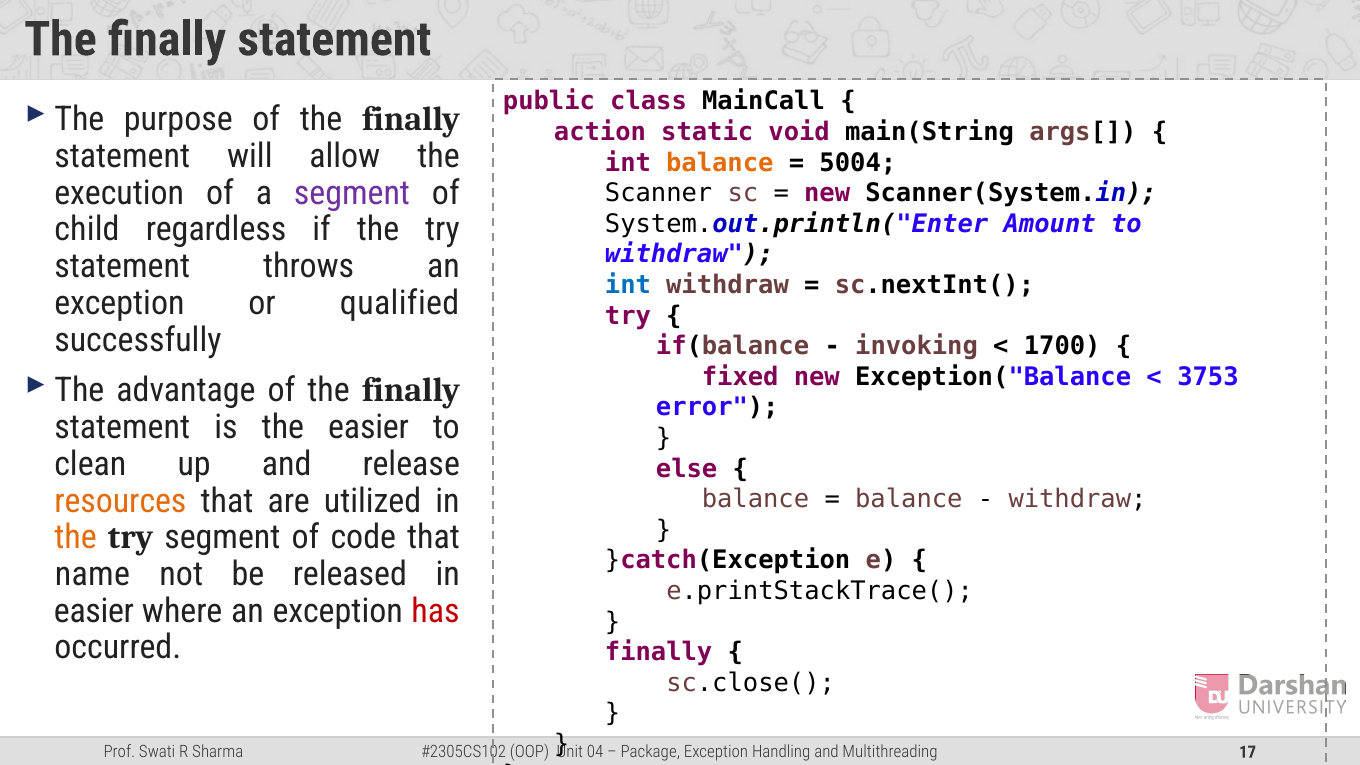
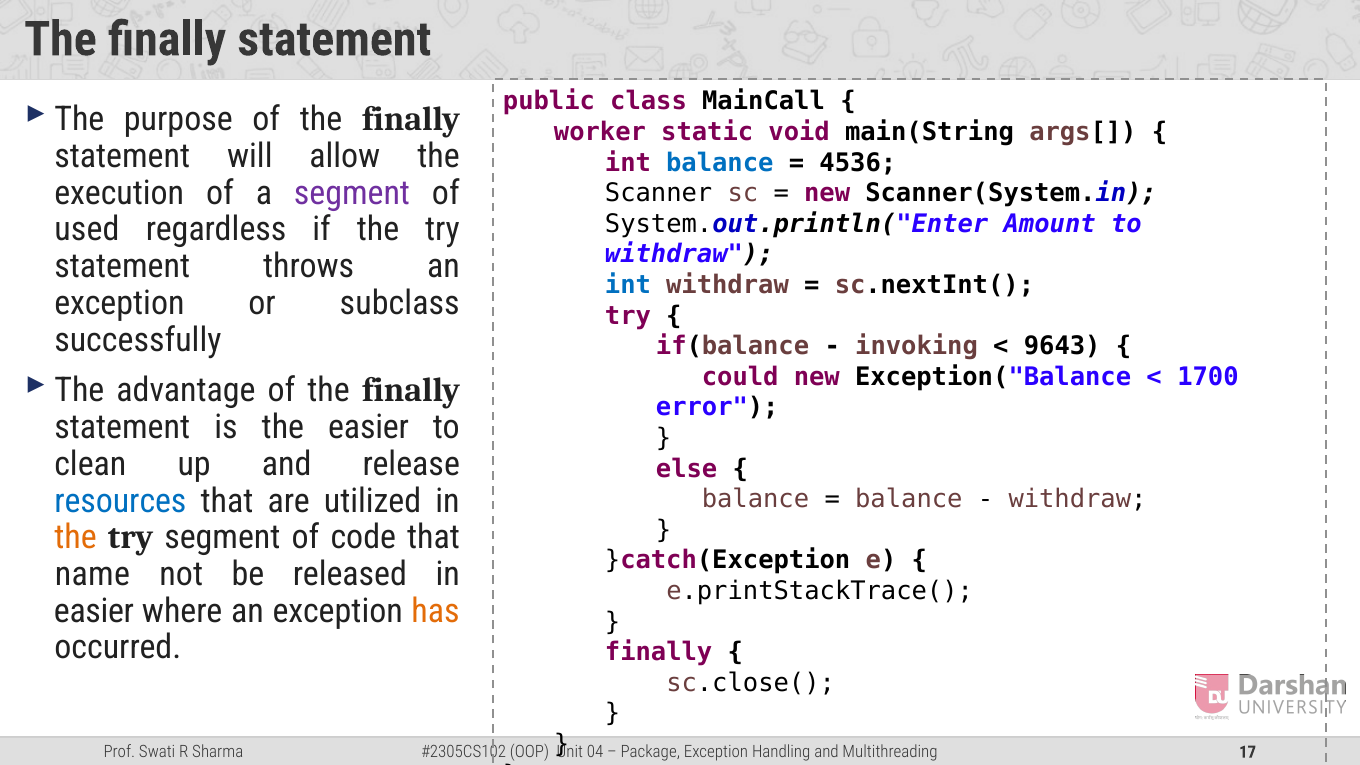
action: action -> worker (600, 132)
balance colour: orange -> blue (720, 163)
5004: 5004 -> 4536 (858, 163)
child: child -> used (87, 230)
qualified: qualified -> subclass (400, 303)
1700: 1700 -> 9643 (1062, 346)
fixed: fixed -> could (740, 377)
3753: 3753 -> 1700 (1208, 377)
resources colour: orange -> blue (120, 501)
has colour: red -> orange (436, 611)
